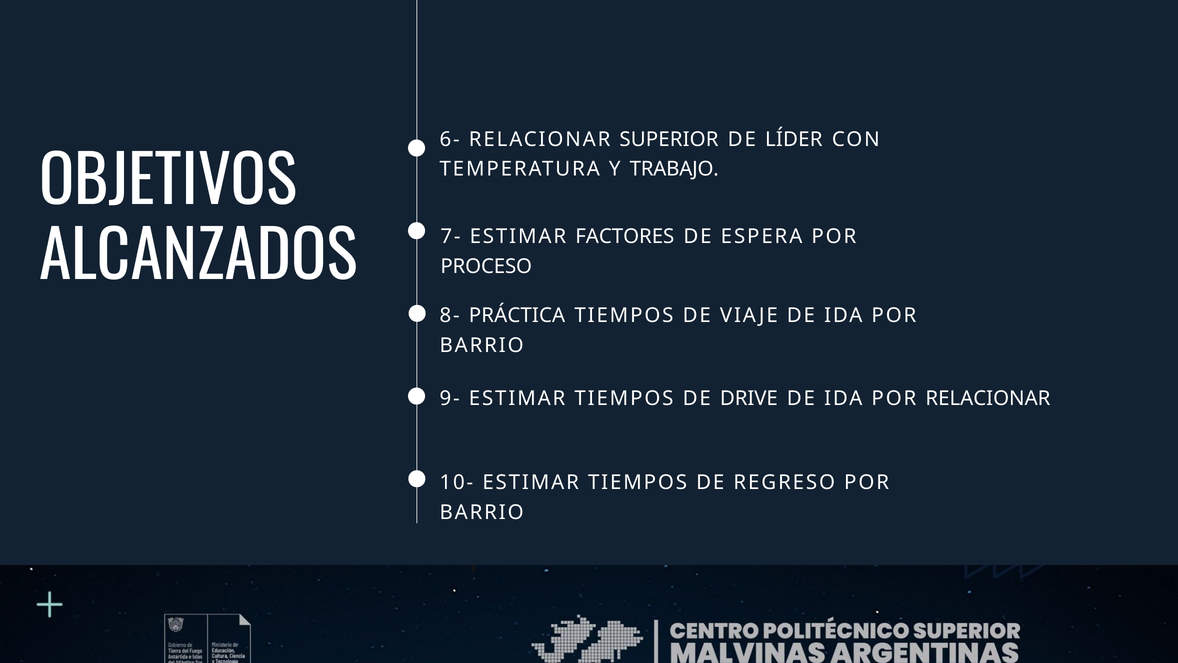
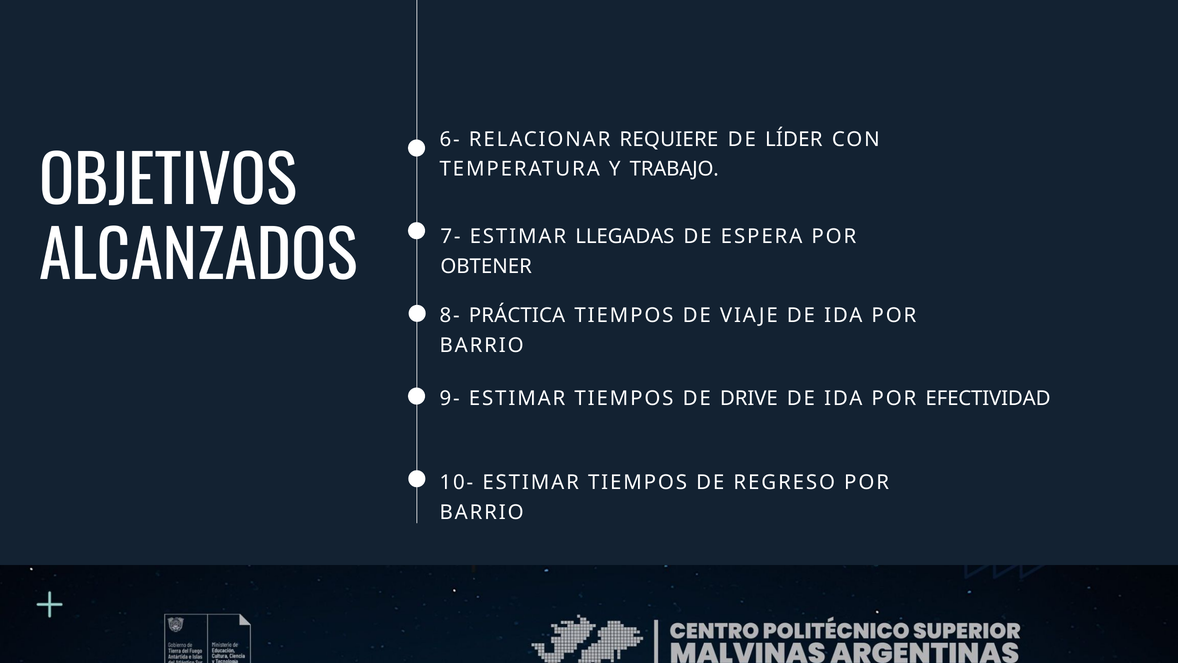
SUPERIOR: SUPERIOR -> REQUIERE (669, 139)
FACTORES: FACTORES -> LLEGADAS (625, 237)
PROCESO: PROCESO -> OBTENER (486, 266)
POR RELACIONAR: RELACIONAR -> EFECTIVIDAD (988, 398)
